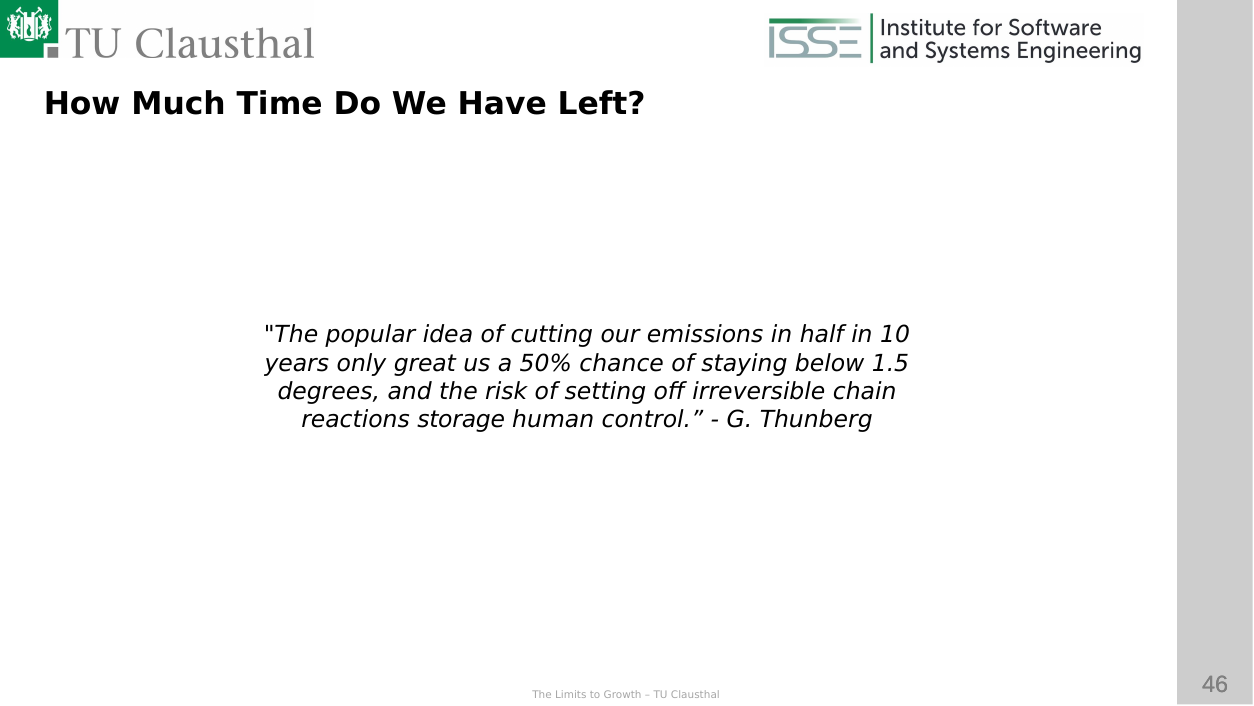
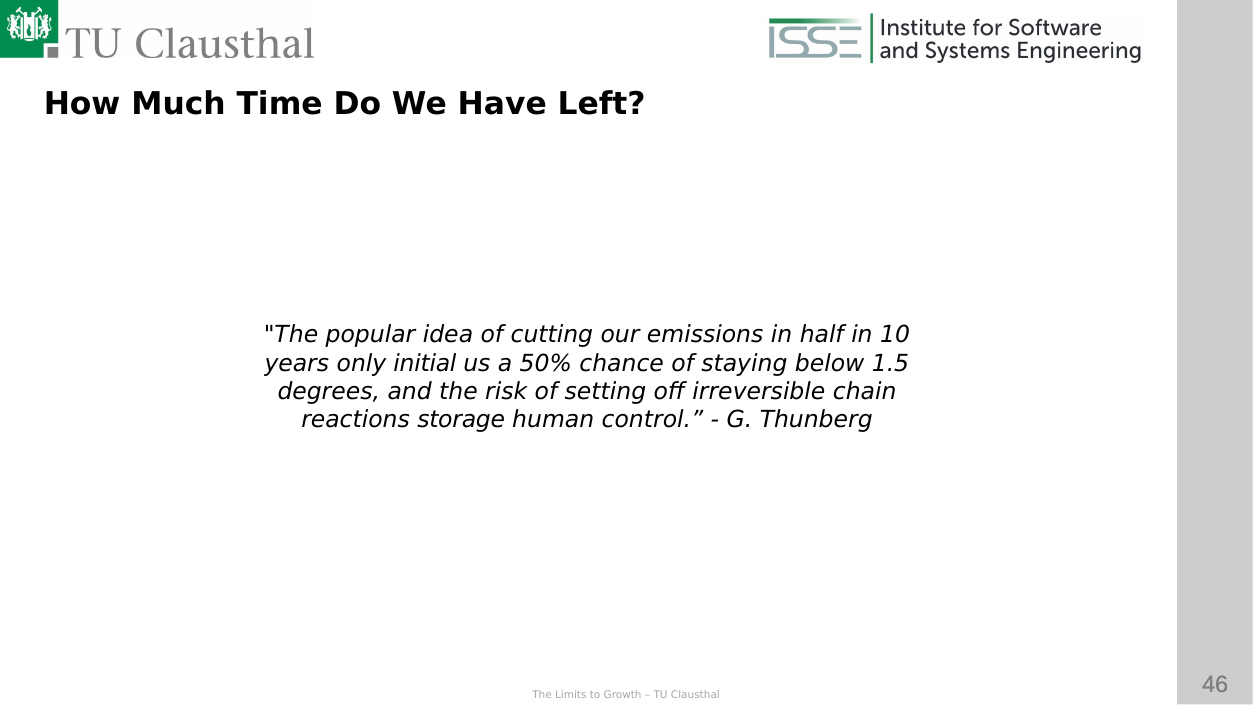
great: great -> initial (425, 363)
